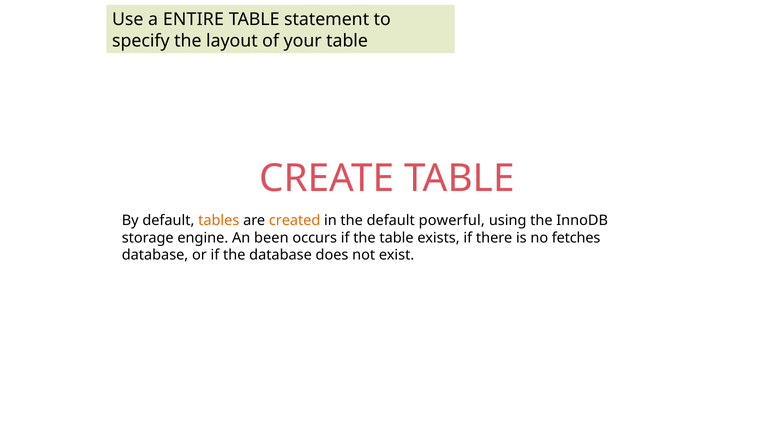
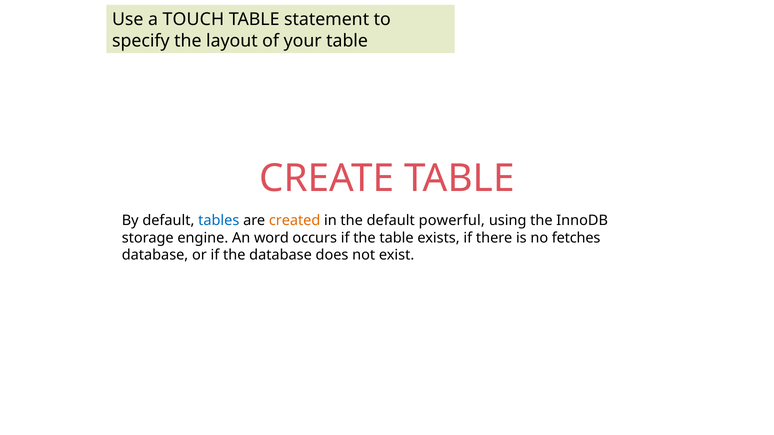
ENTIRE: ENTIRE -> TOUCH (193, 20)
tables colour: orange -> blue (219, 221)
been: been -> word (271, 238)
